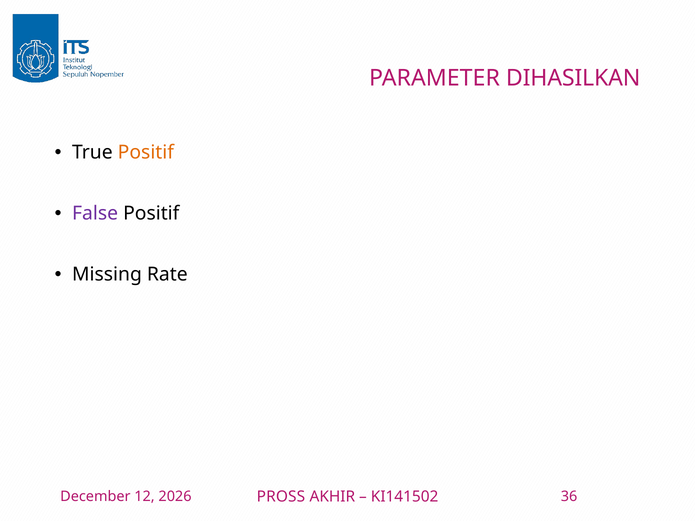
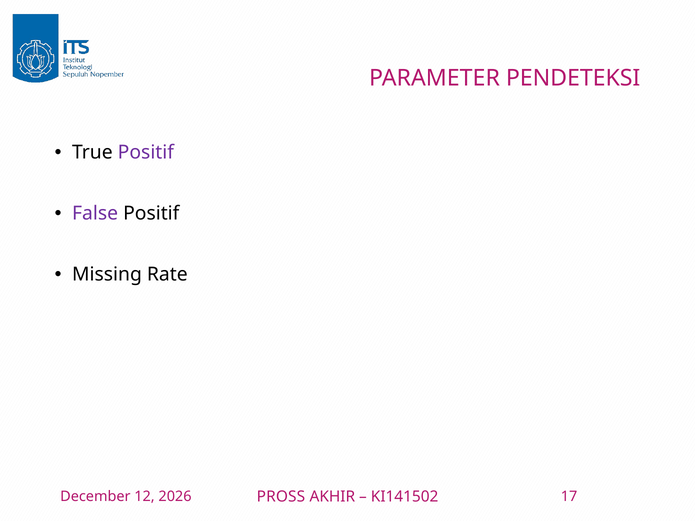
DIHASILKAN: DIHASILKAN -> PENDETEKSI (573, 78)
Positif colour: orange -> purple (146, 153)
36: 36 -> 17 (569, 497)
